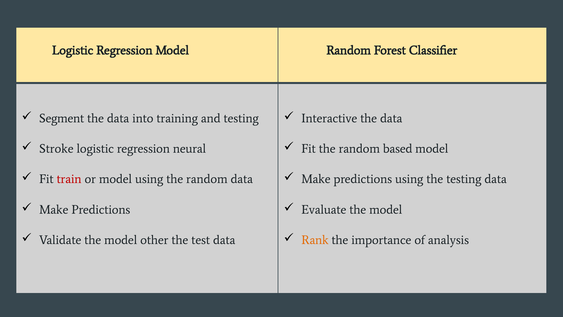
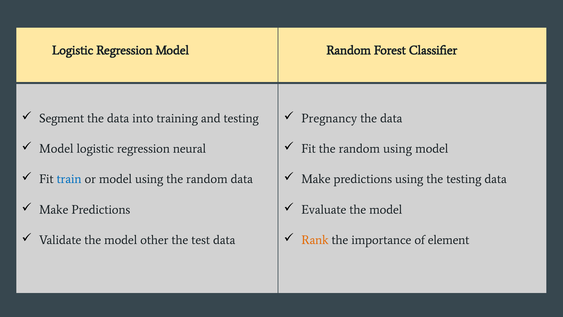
Interactive: Interactive -> Pregnancy (329, 118)
Stroke: Stroke -> Model (56, 149)
random based: based -> using (398, 149)
train colour: red -> blue (69, 179)
analysis: analysis -> element (449, 240)
